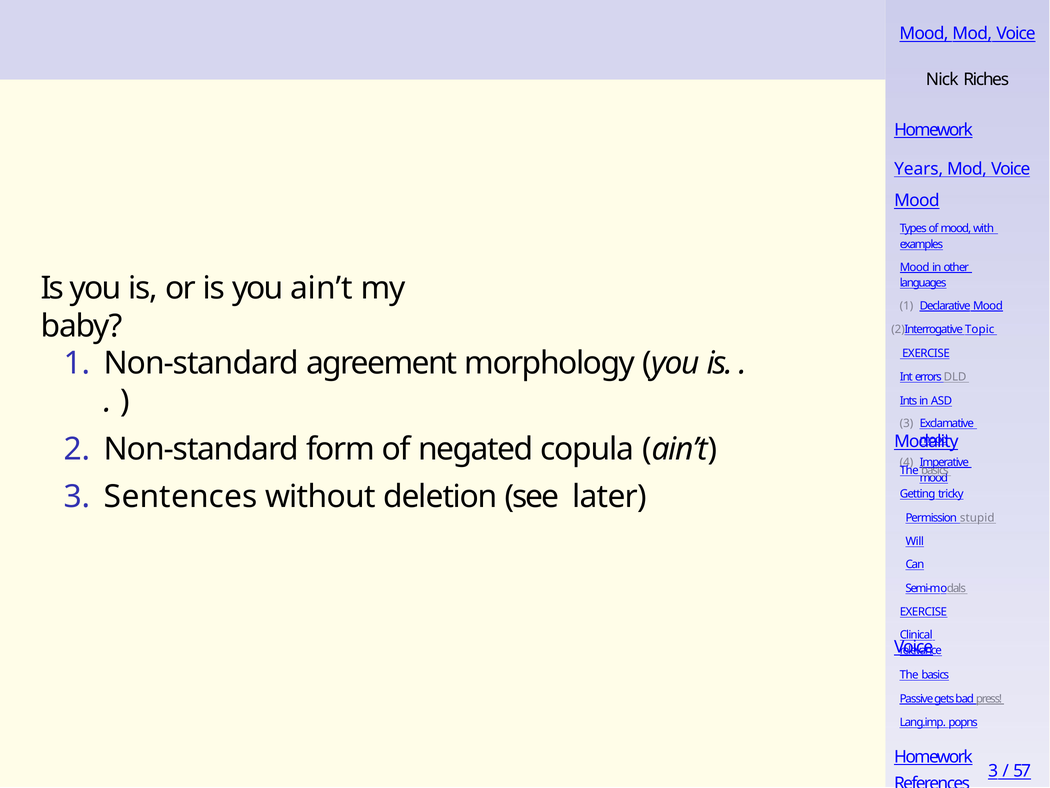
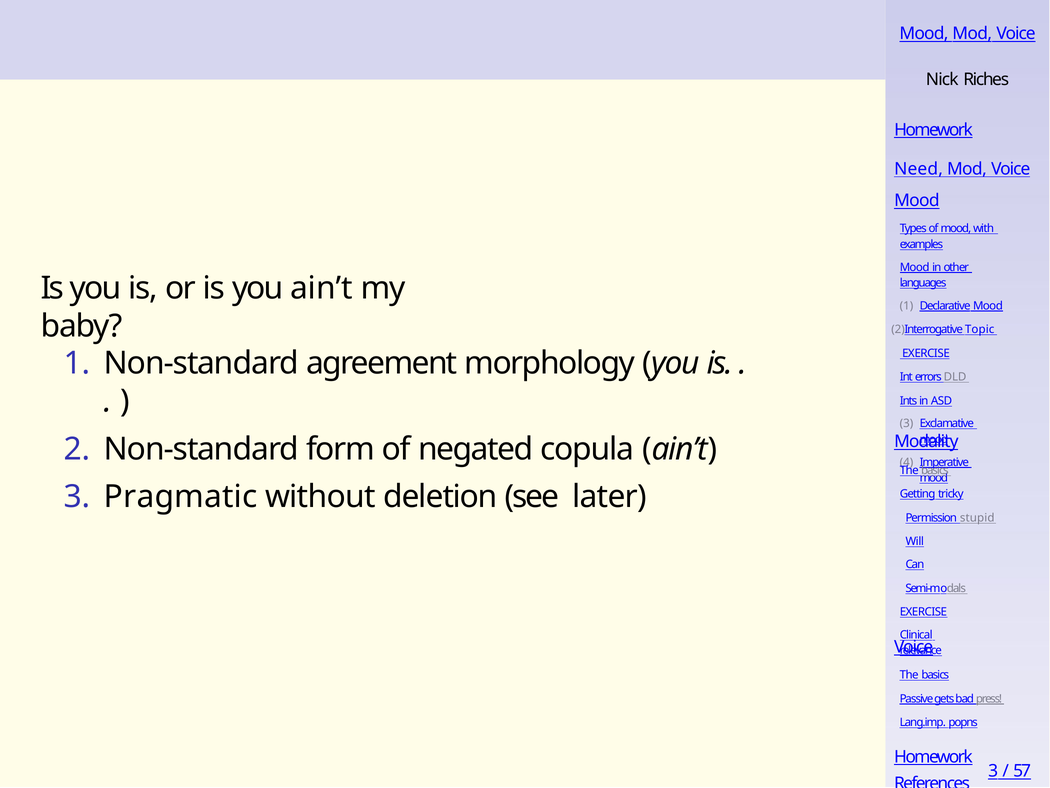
Years: Years -> Need (919, 169)
Sentences: Sentences -> Pragmatic (181, 497)
